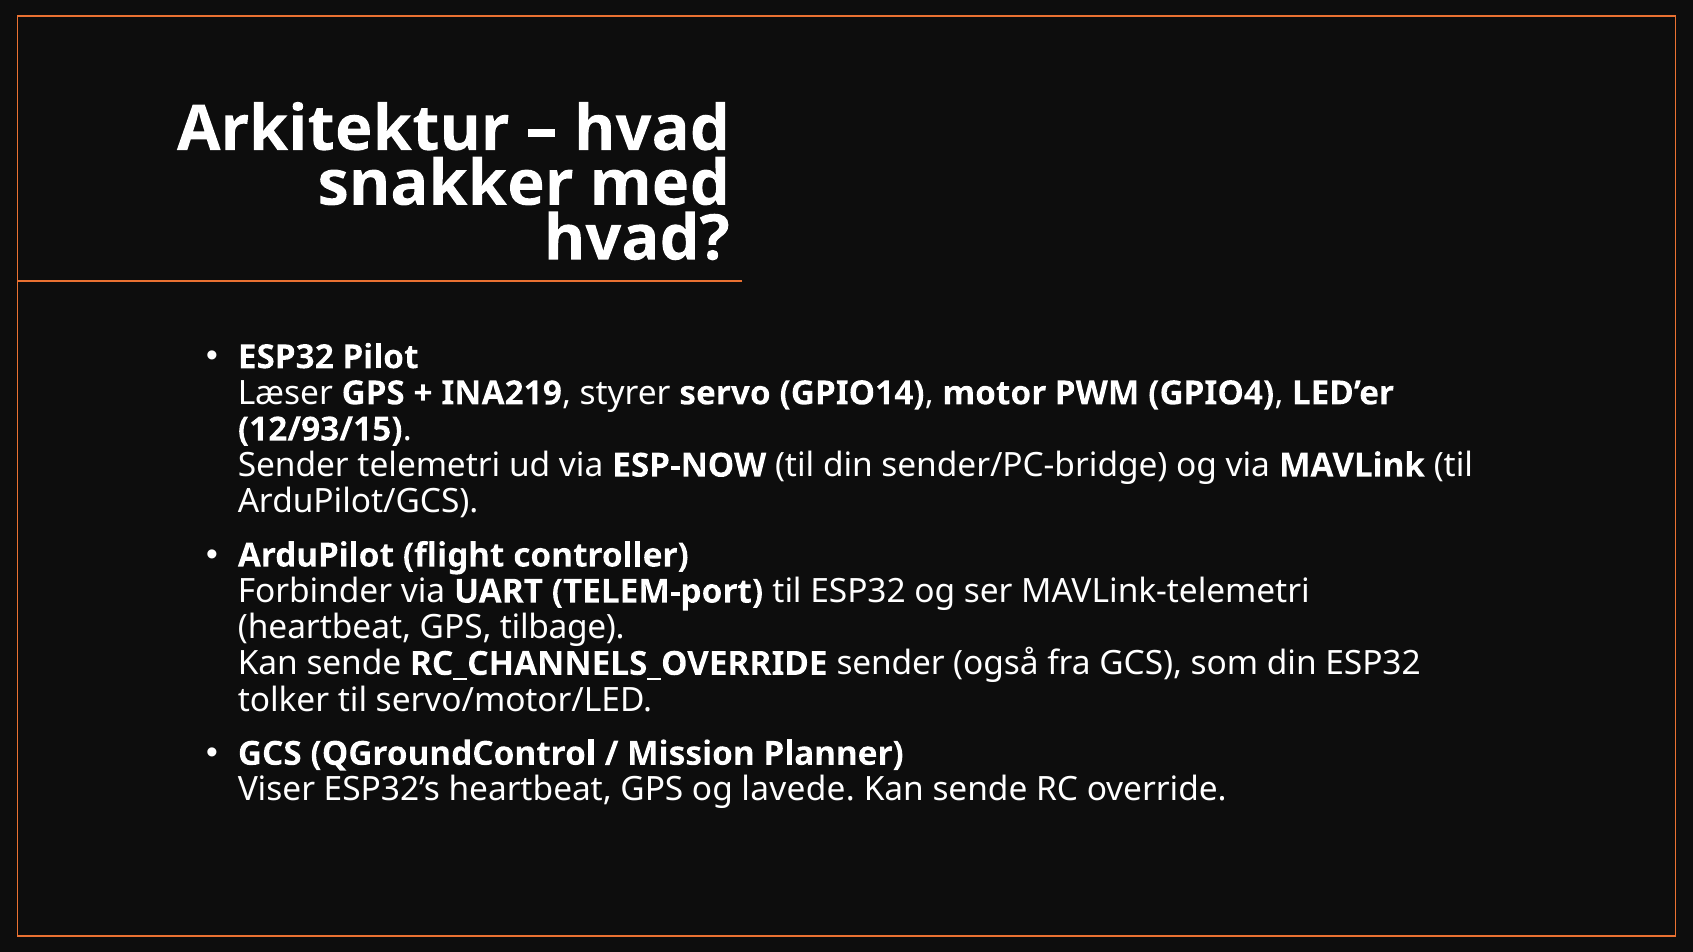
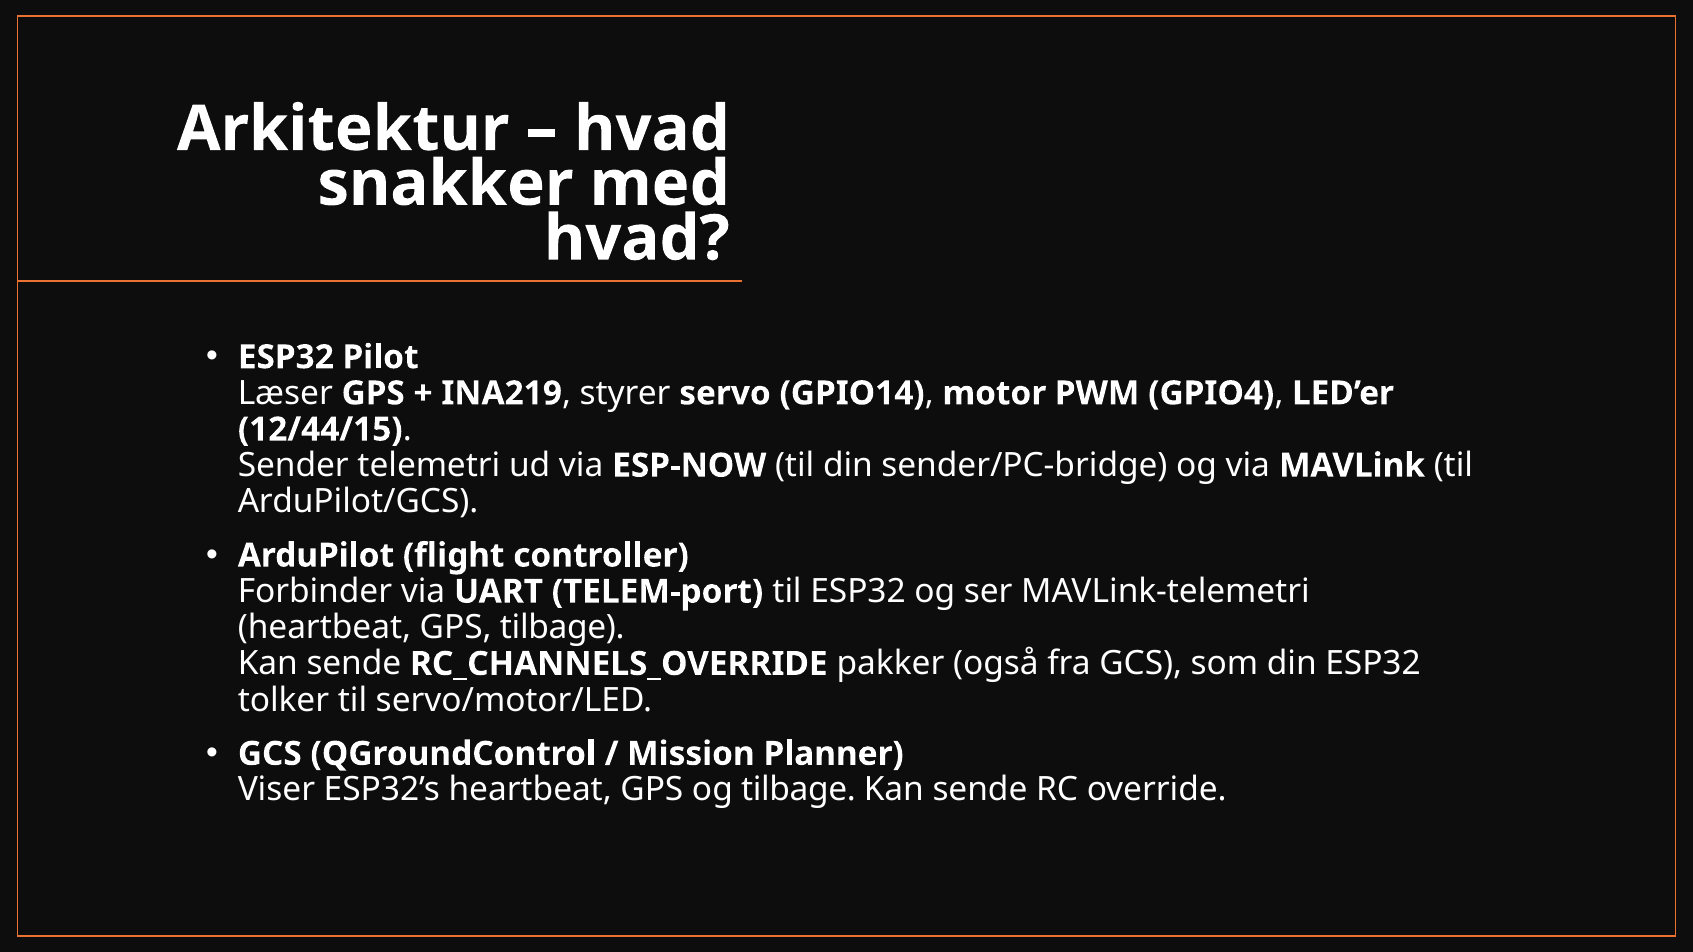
12/93/15: 12/93/15 -> 12/44/15 (320, 430)
RC_CHANNELS_OVERRIDE sender: sender -> pakker (891, 664)
og lavede: lavede -> tilbage (798, 790)
